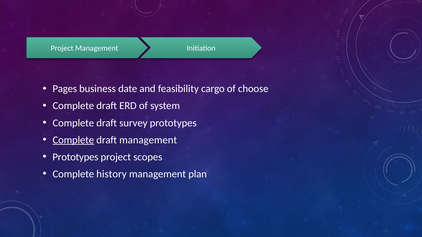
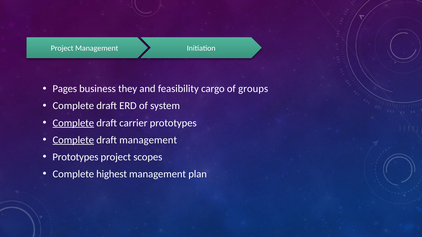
date: date -> they (128, 89)
choose: choose -> groups (253, 89)
Complete underline: none -> present (73, 123)
survey: survey -> carrier (133, 123)
history: history -> highest (112, 174)
